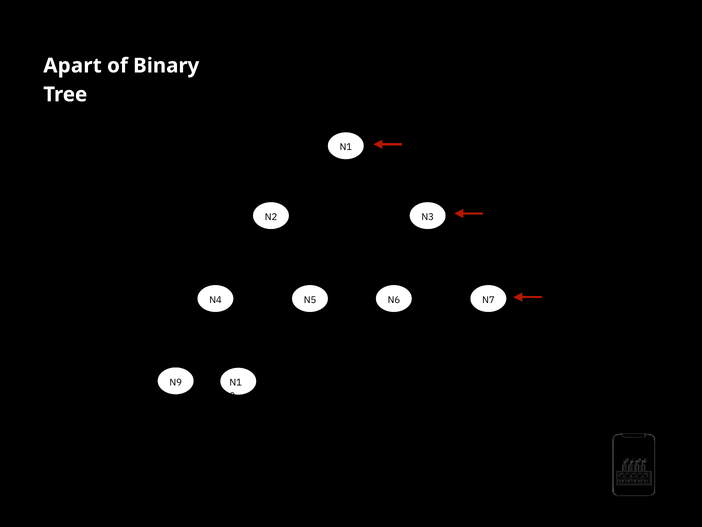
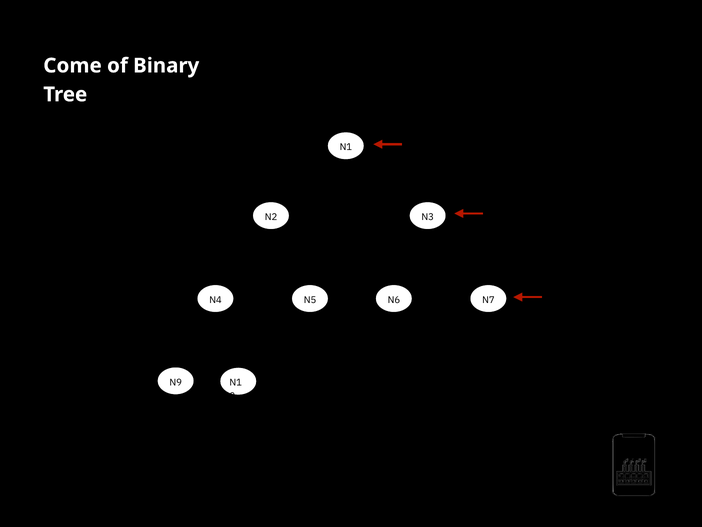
Apart: Apart -> Come (73, 66)
